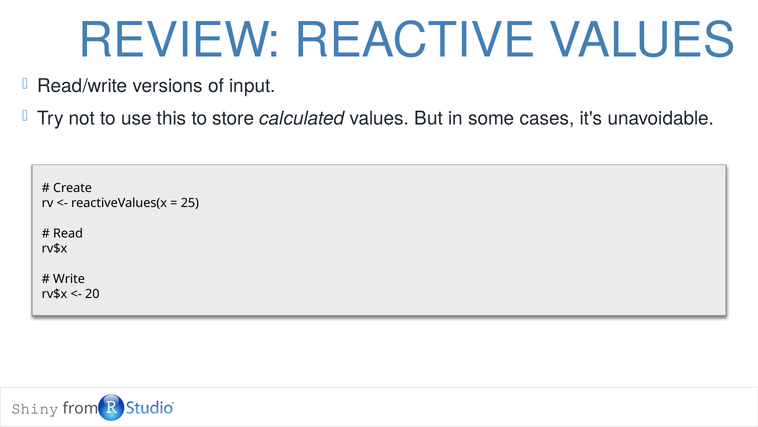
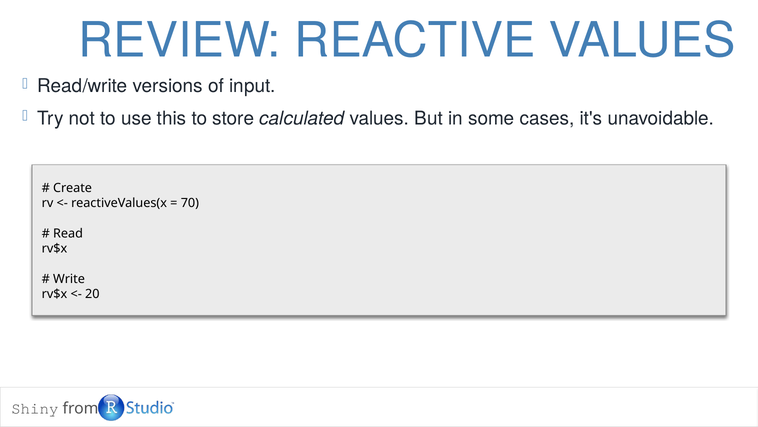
25: 25 -> 70 (190, 203)
